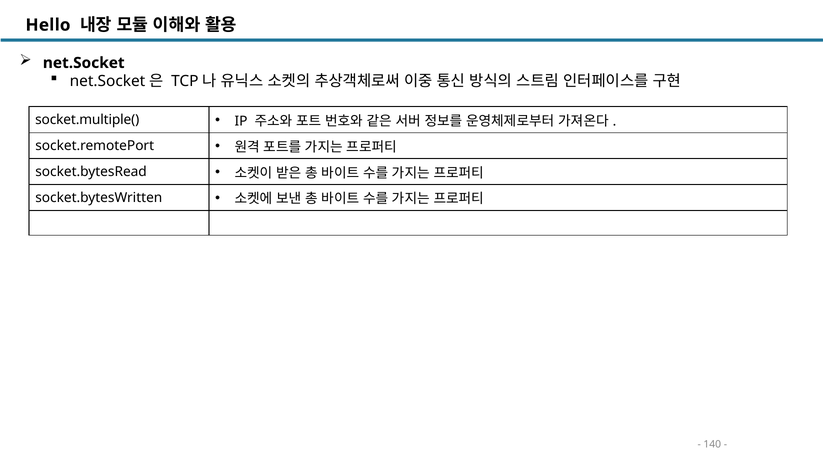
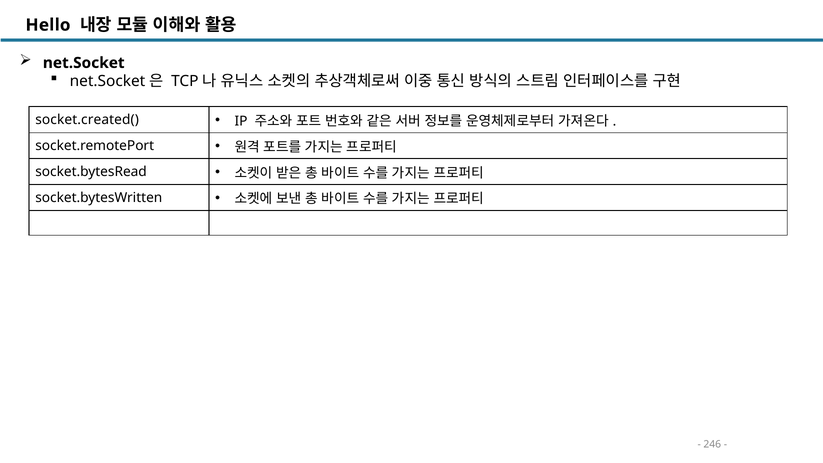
socket.multiple(: socket.multiple( -> socket.created( (87, 120)
140: 140 -> 246 (712, 444)
